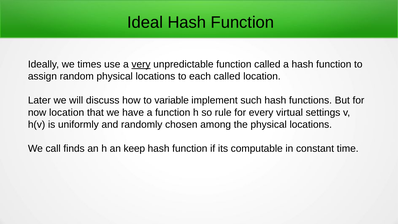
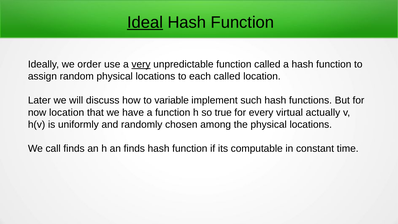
Ideal underline: none -> present (145, 22)
times: times -> order (89, 64)
rule: rule -> true (223, 112)
settings: settings -> actually (323, 112)
an keep: keep -> finds (134, 149)
